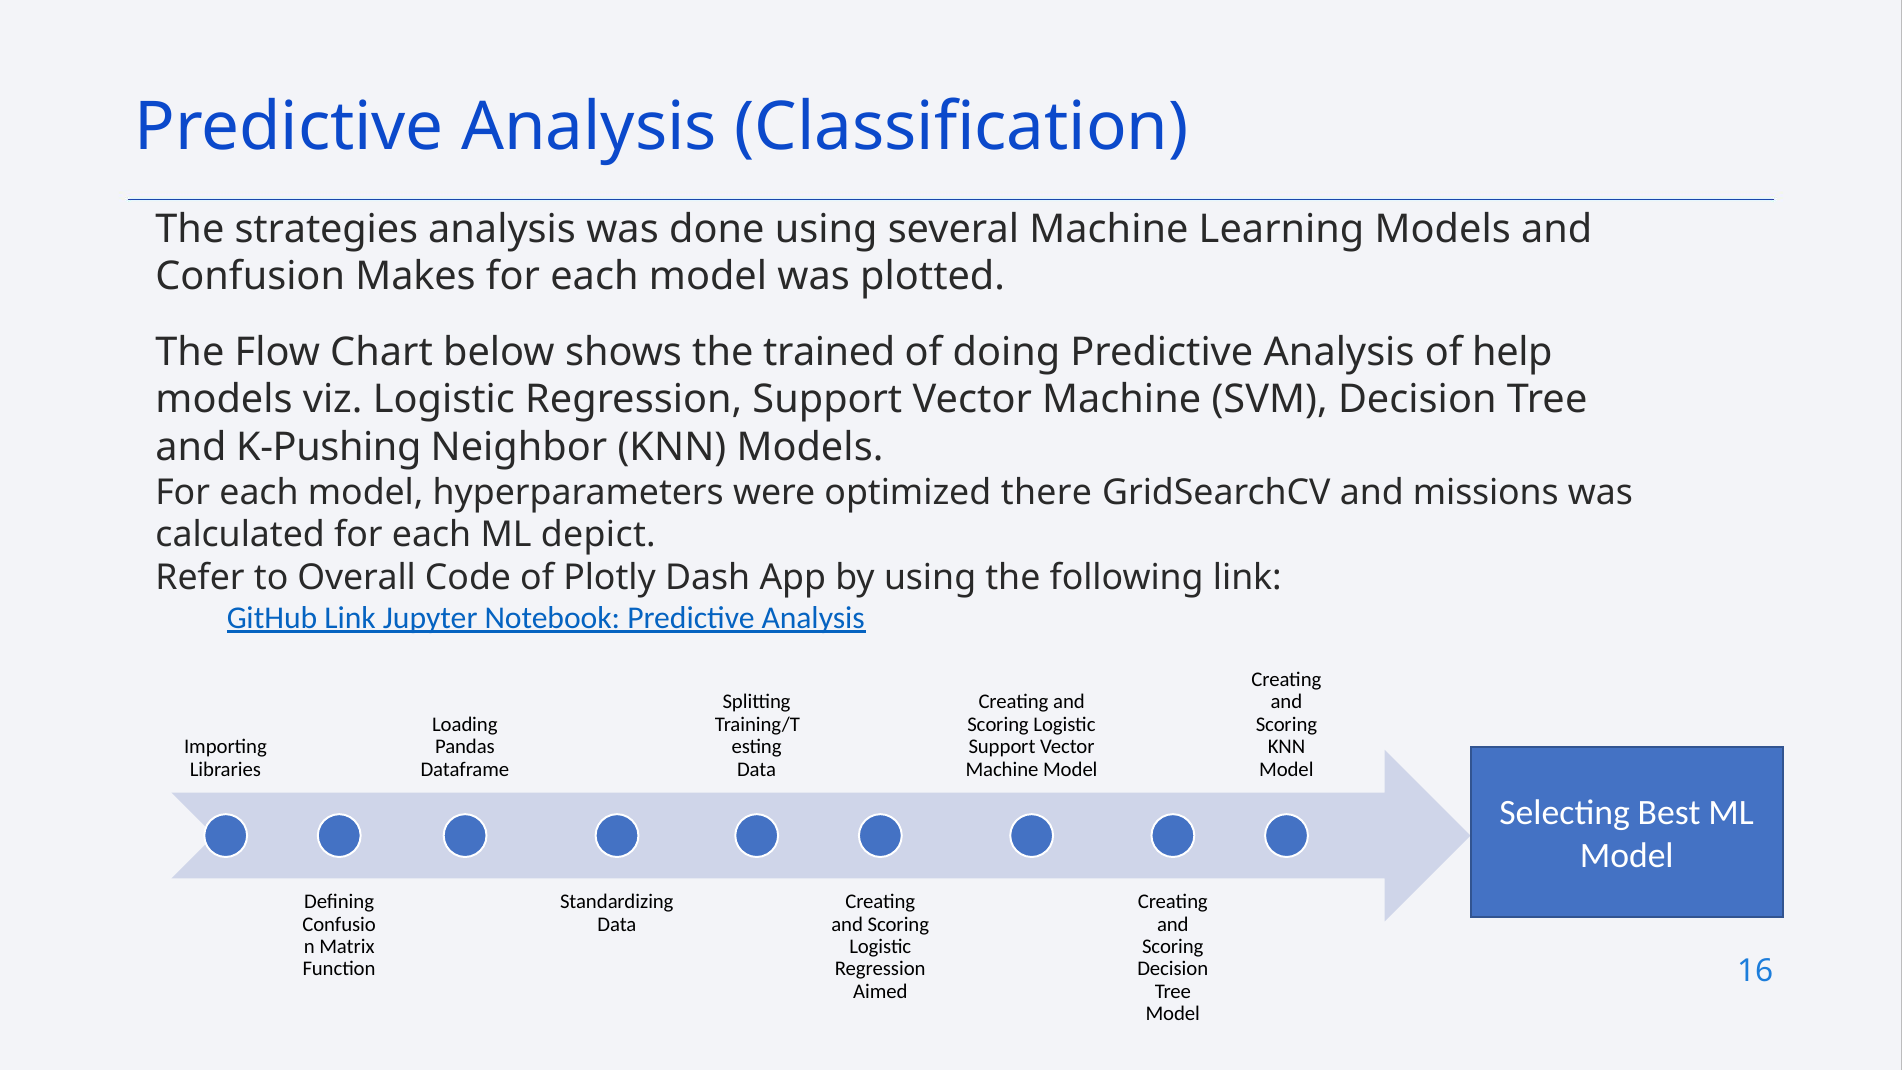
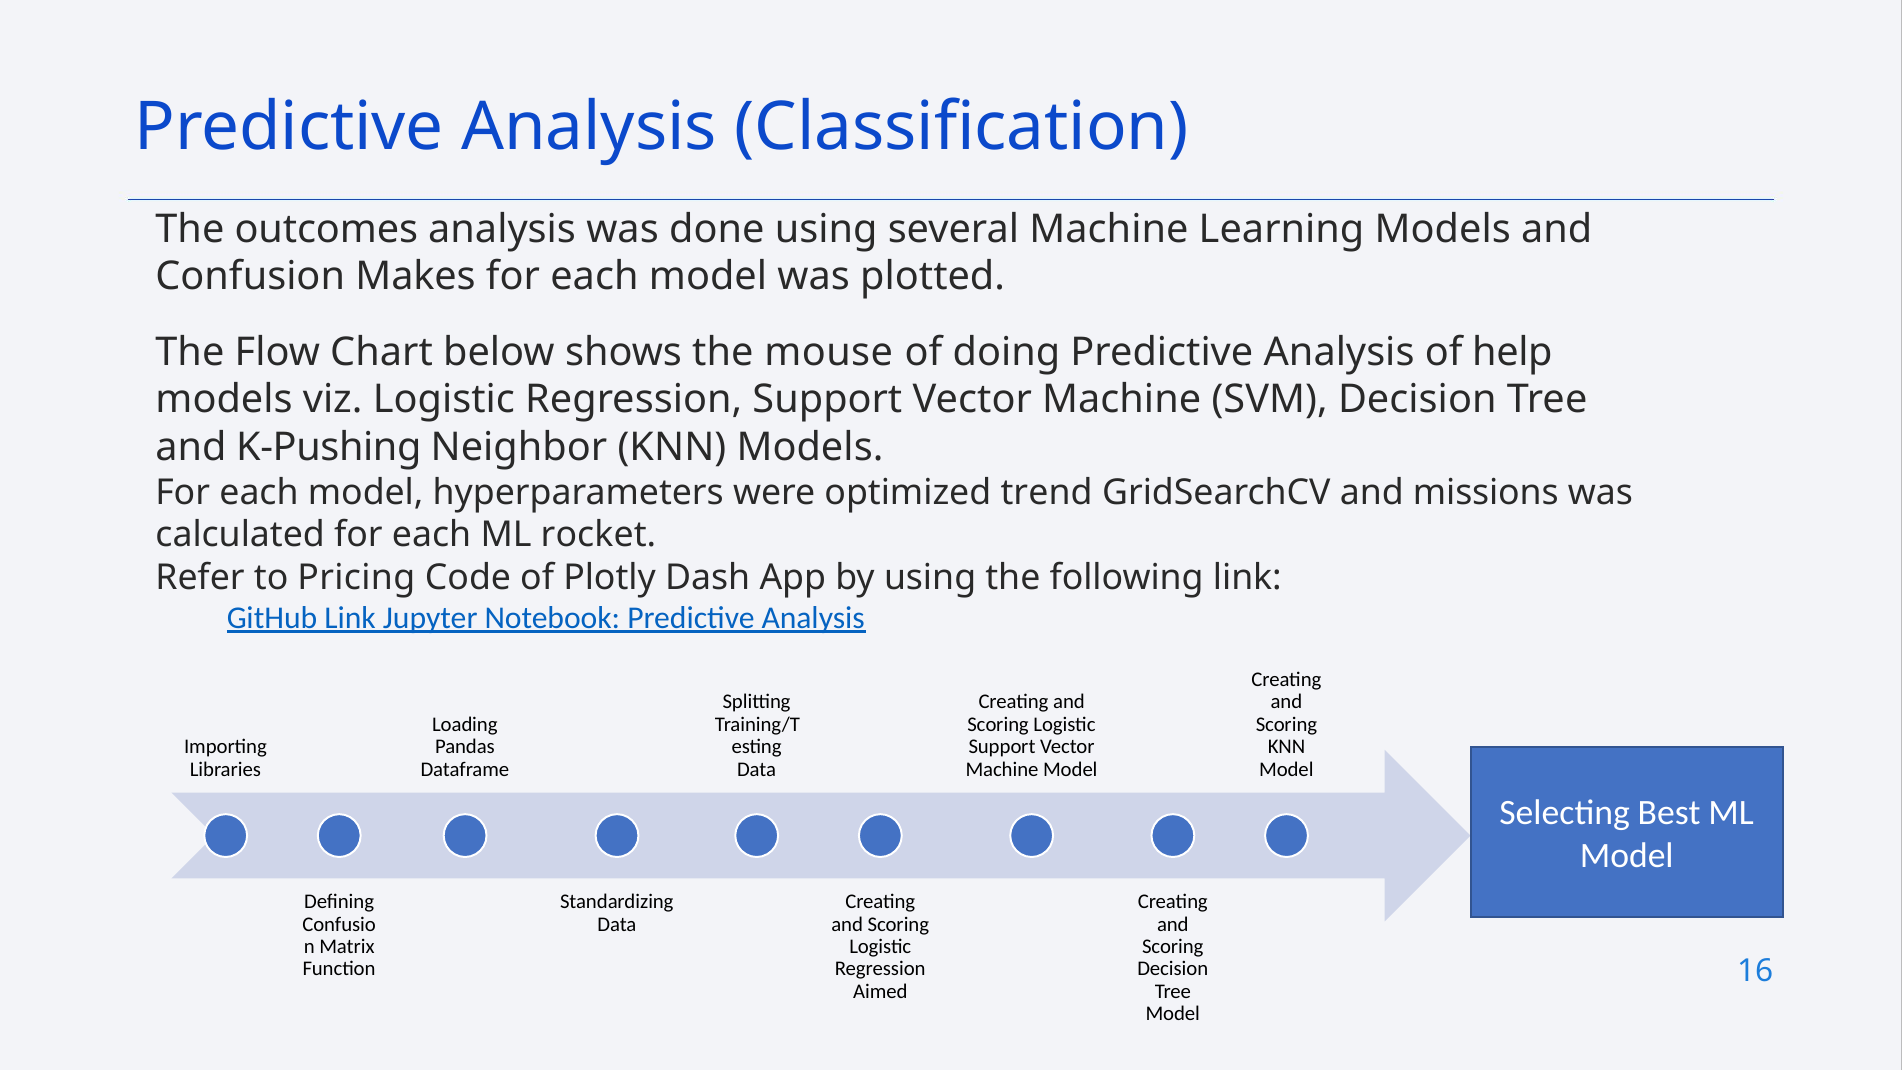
strategies: strategies -> outcomes (326, 229)
trained: trained -> mouse (829, 352)
there: there -> trend (1047, 492)
depict: depict -> rocket (598, 535)
Overall: Overall -> Pricing (356, 578)
